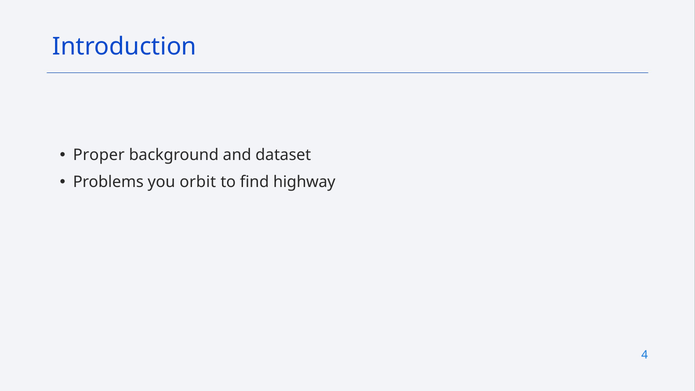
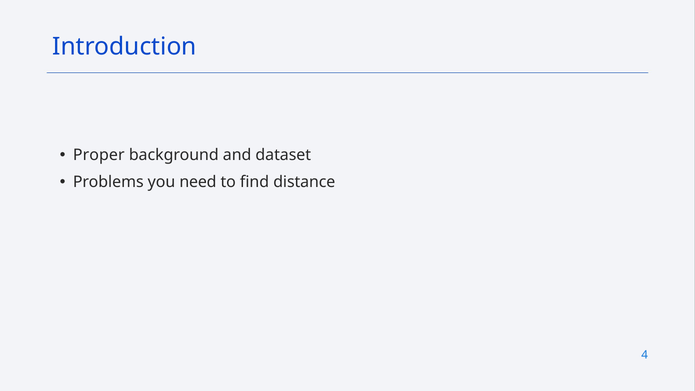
orbit: orbit -> need (198, 182)
highway: highway -> distance (304, 182)
